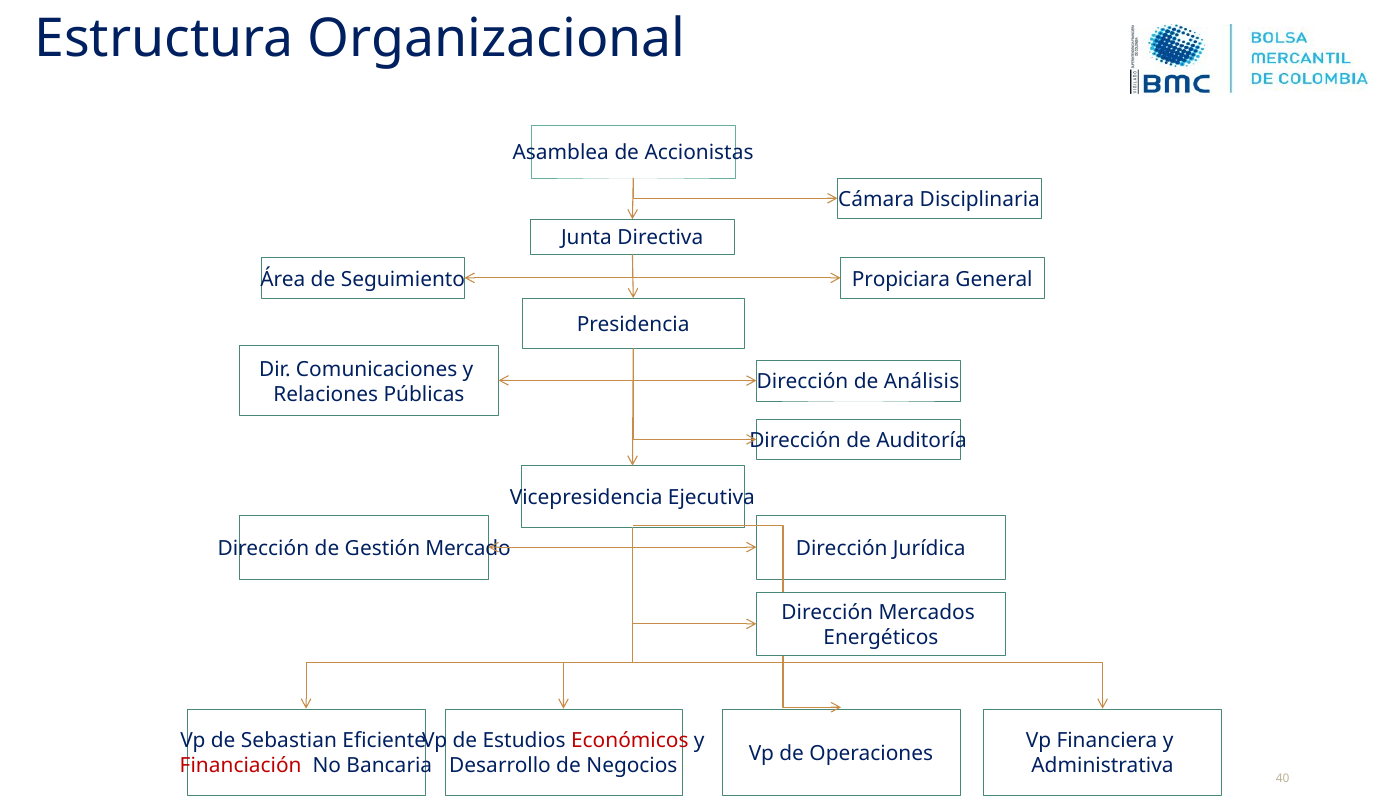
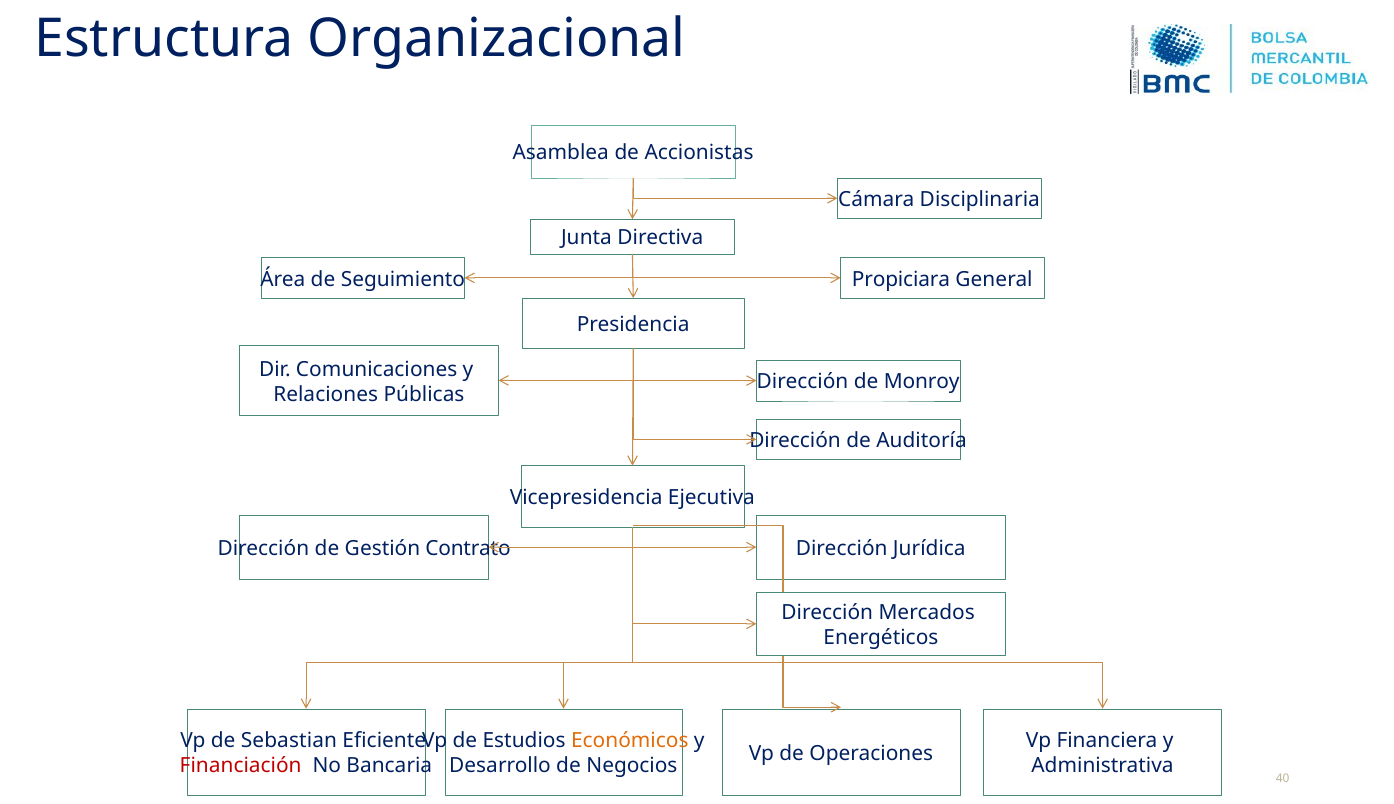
Análisis: Análisis -> Monroy (922, 382)
Mercado: Mercado -> Contrato (468, 549)
Económicos colour: red -> orange (630, 742)
